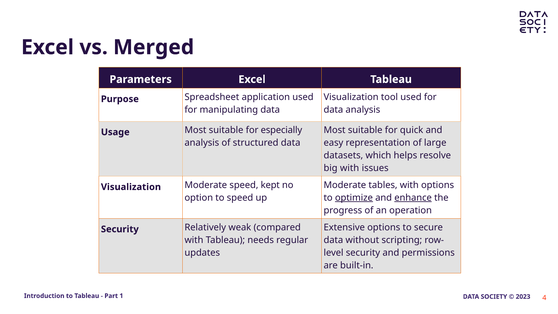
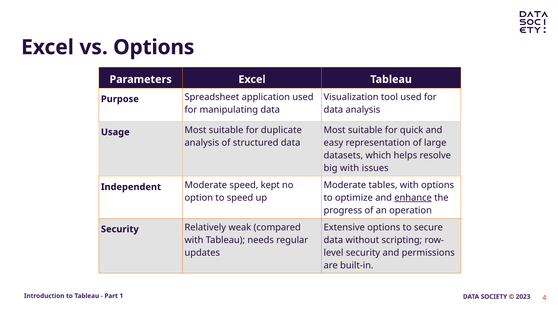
vs Merged: Merged -> Options (154, 47)
especially: especially -> duplicate (281, 130)
Visualization: Visualization -> Independent (131, 187)
optimize underline: present -> none (354, 198)
